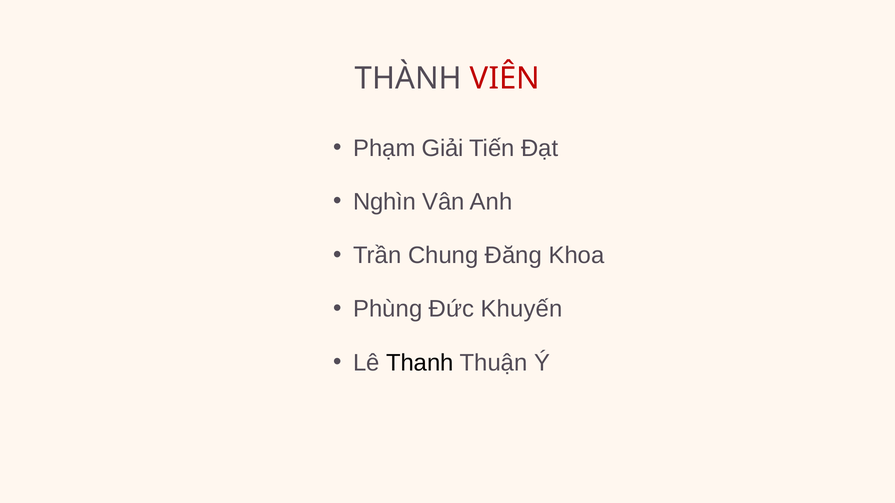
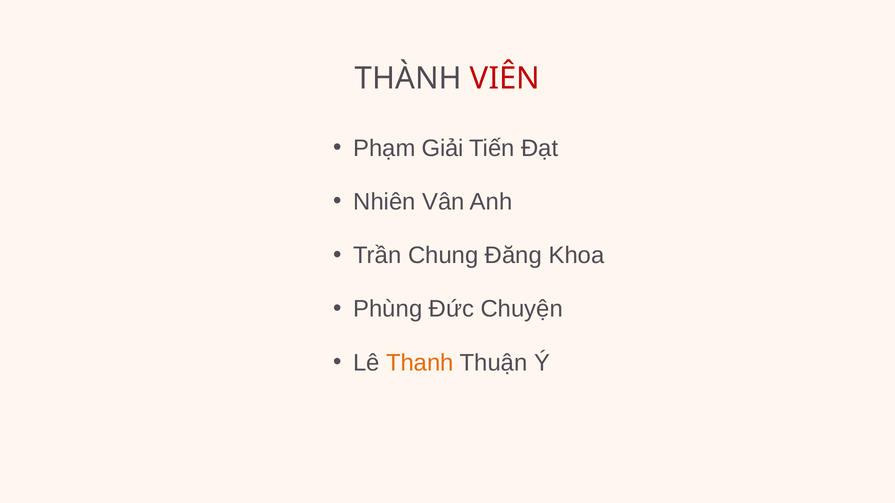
Nghìn: Nghìn -> Nhiên (384, 202)
Khuyến: Khuyến -> Chuyện (522, 309)
Thanh colour: black -> orange (420, 363)
